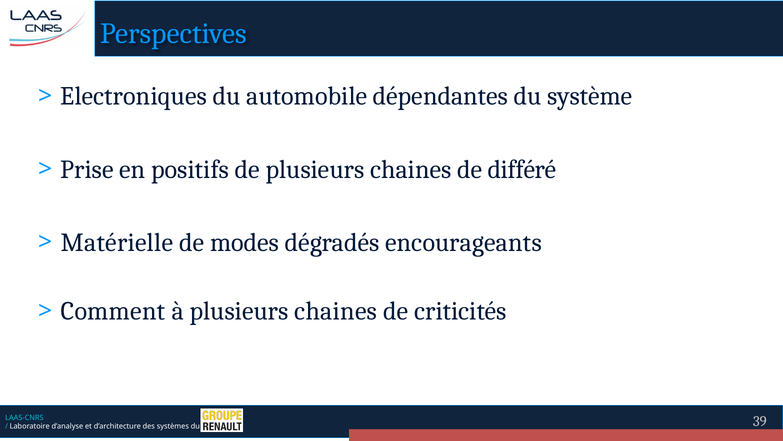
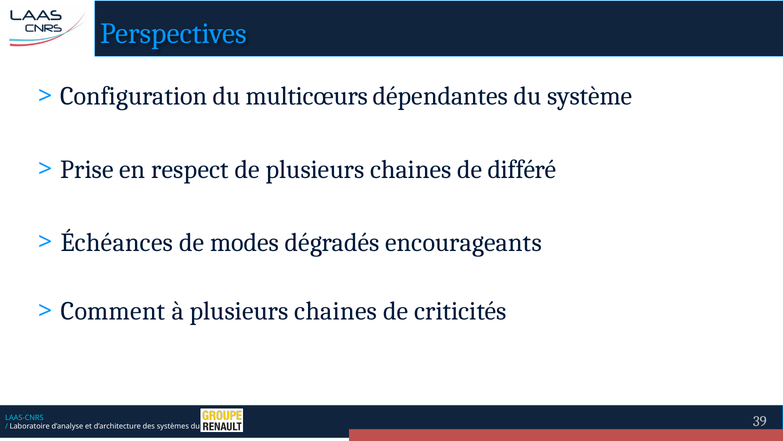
Electroniques: Electroniques -> Configuration (134, 96)
automobile: automobile -> multicœurs (307, 96)
positifs: positifs -> respect (190, 169)
Matérielle: Matérielle -> Échéances (117, 242)
